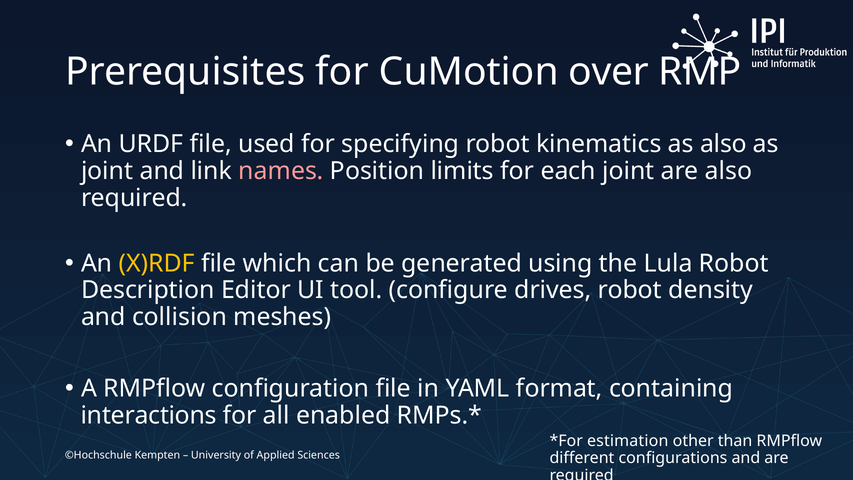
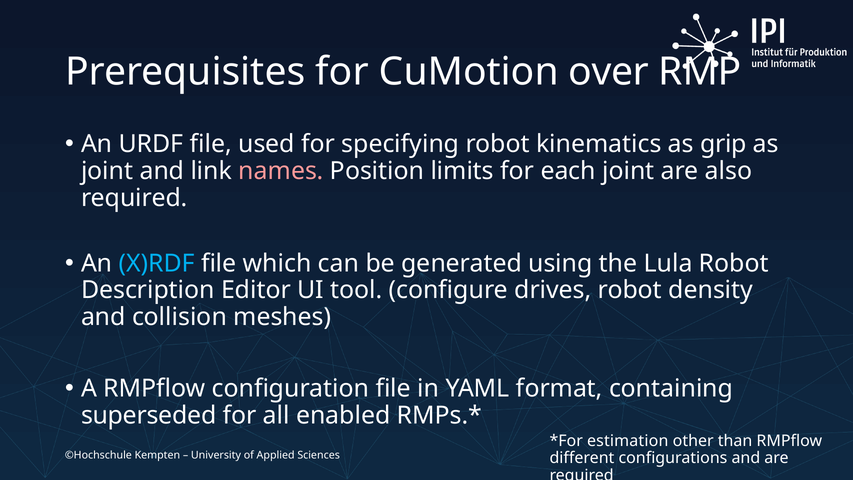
as also: also -> grip (723, 144)
X)RDF colour: yellow -> light blue (157, 263)
interactions: interactions -> superseded (149, 415)
